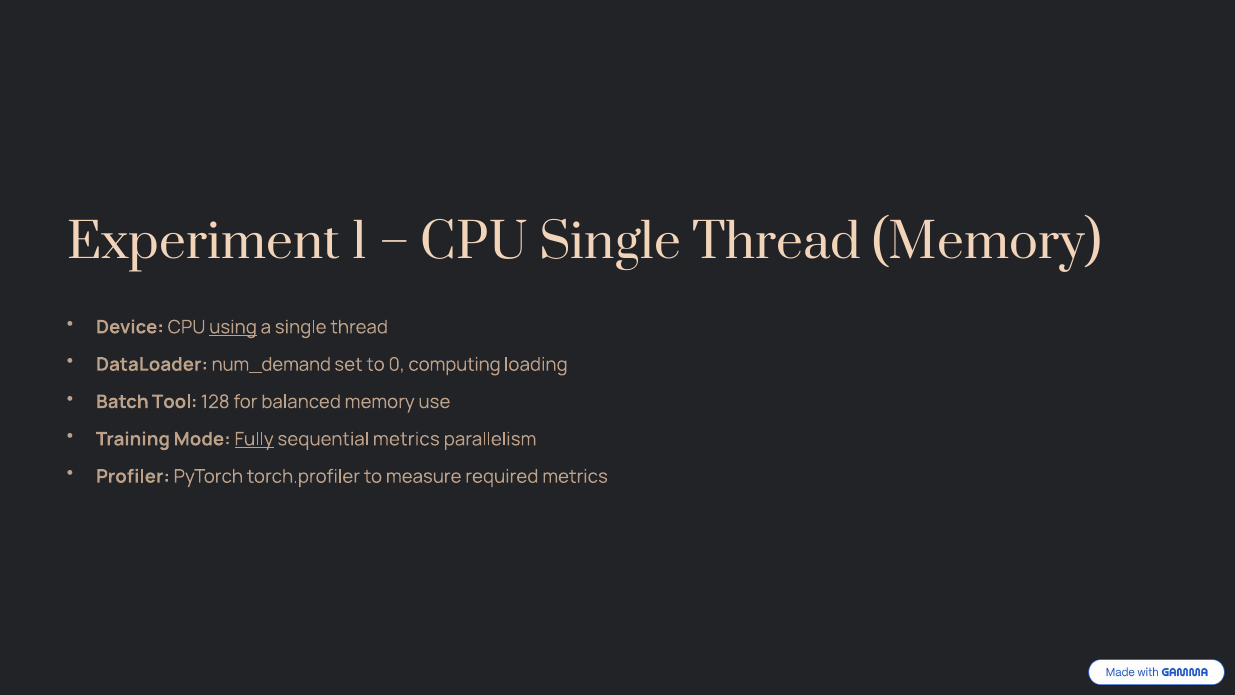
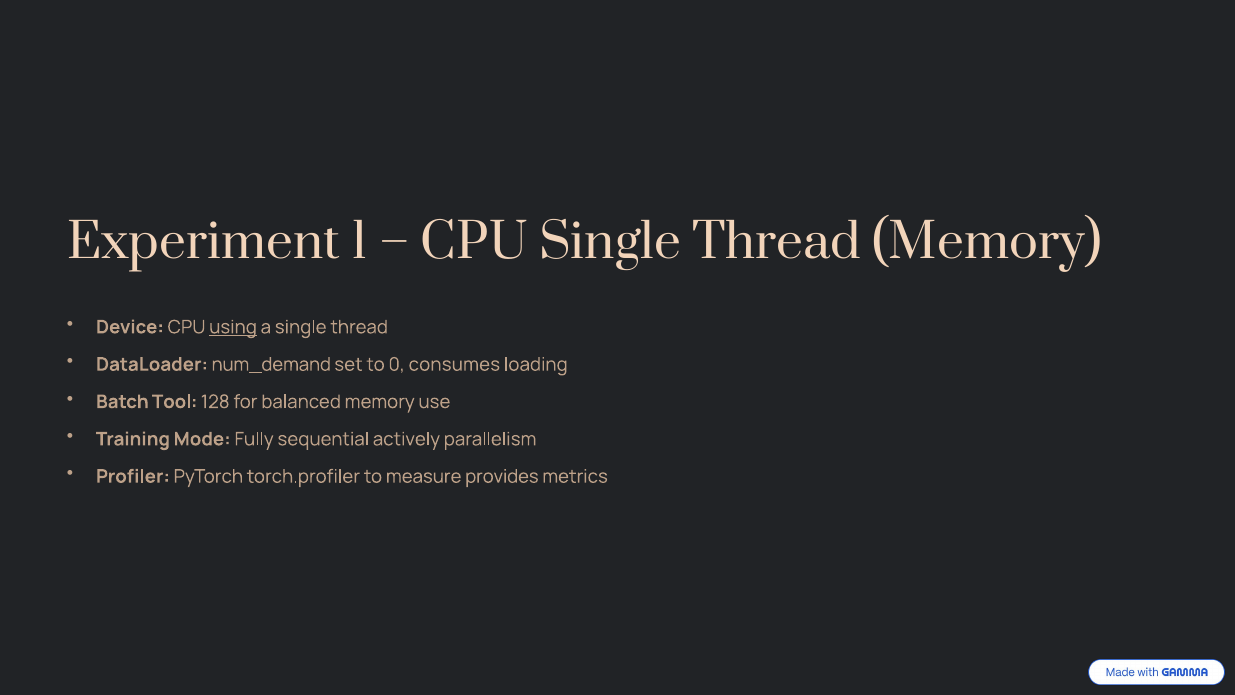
computing: computing -> consumes (454, 364)
Fully underline: present -> none (254, 439)
sequential metrics: metrics -> actively (406, 439)
required: required -> provides (502, 476)
